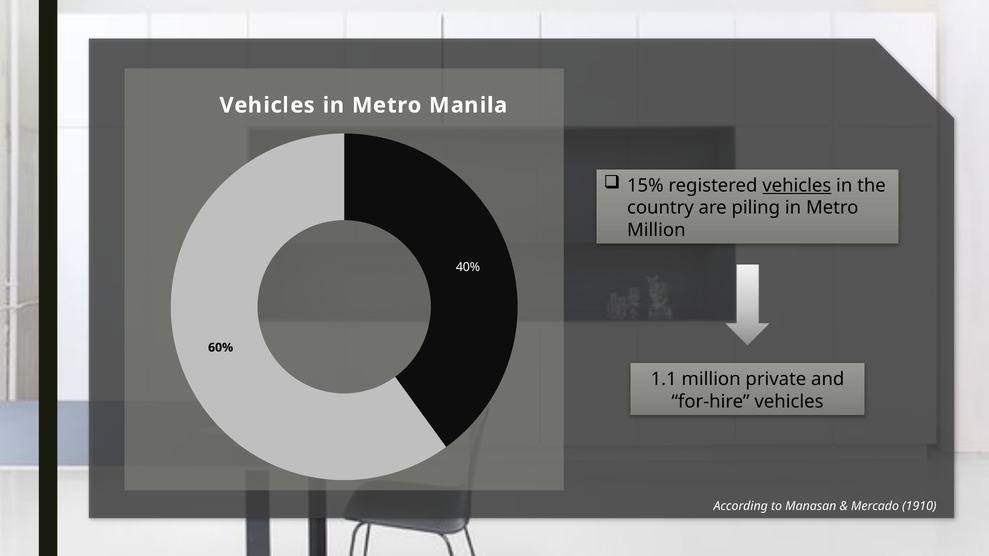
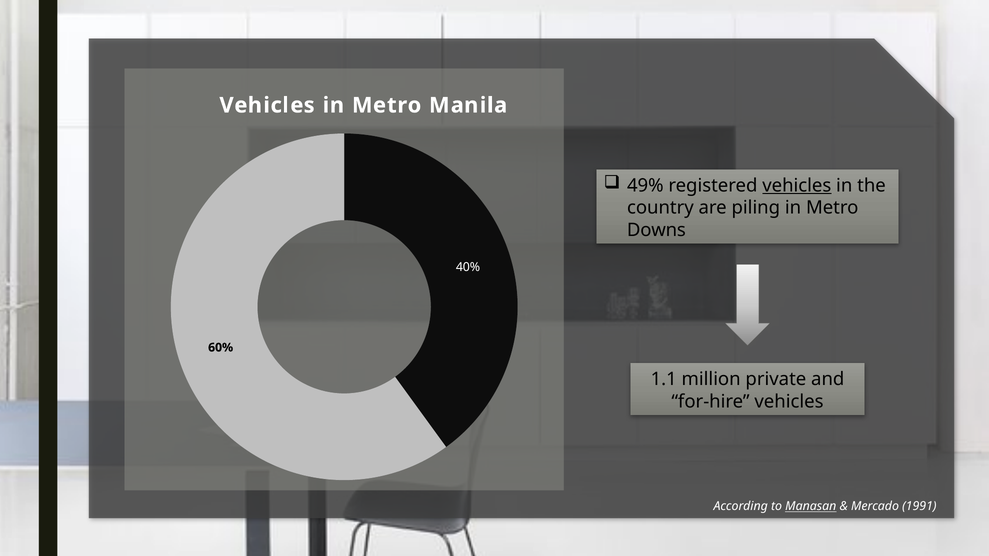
15%: 15% -> 49% (645, 186)
Million: Million -> Downs (656, 230)
Manasan underline: none -> present (811, 507)
1910: 1910 -> 1991 (919, 507)
